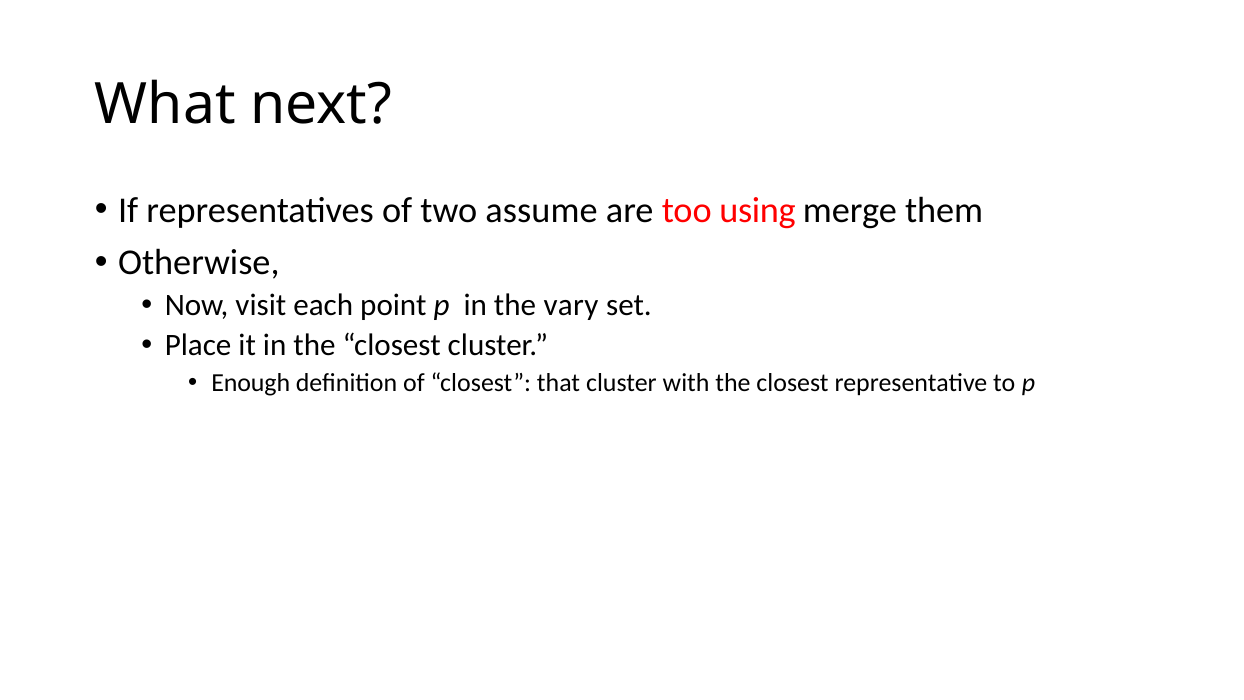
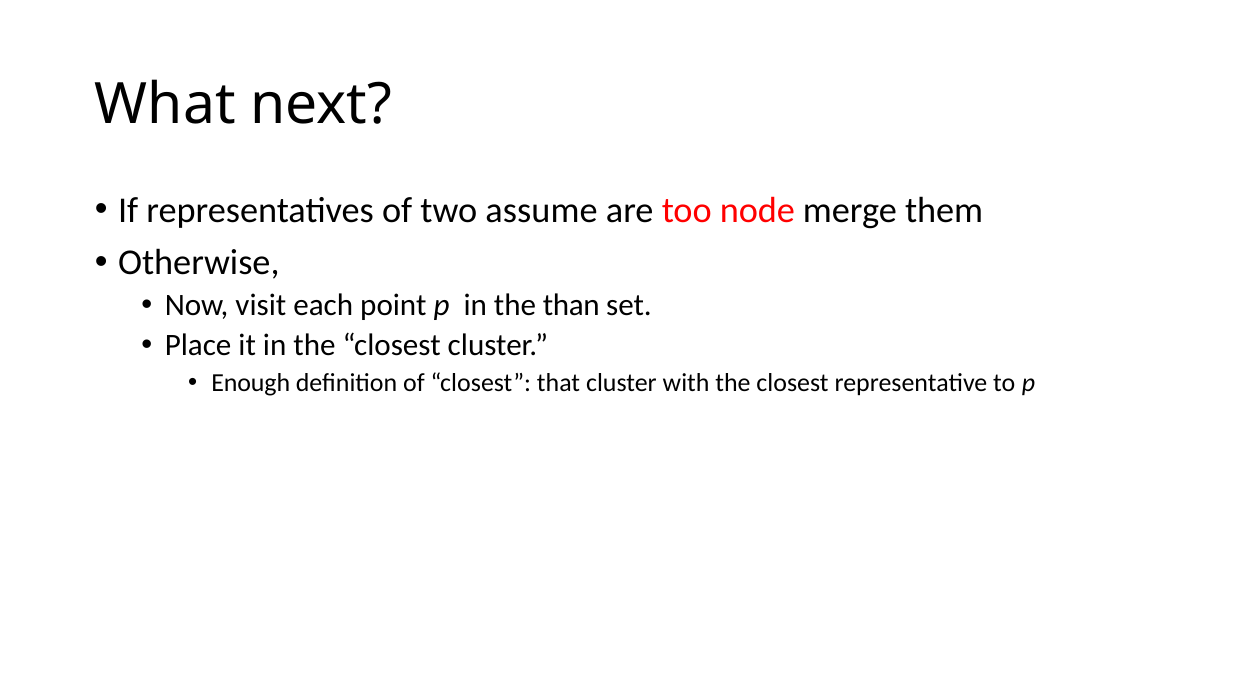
using: using -> node (757, 210)
vary: vary -> than (571, 305)
